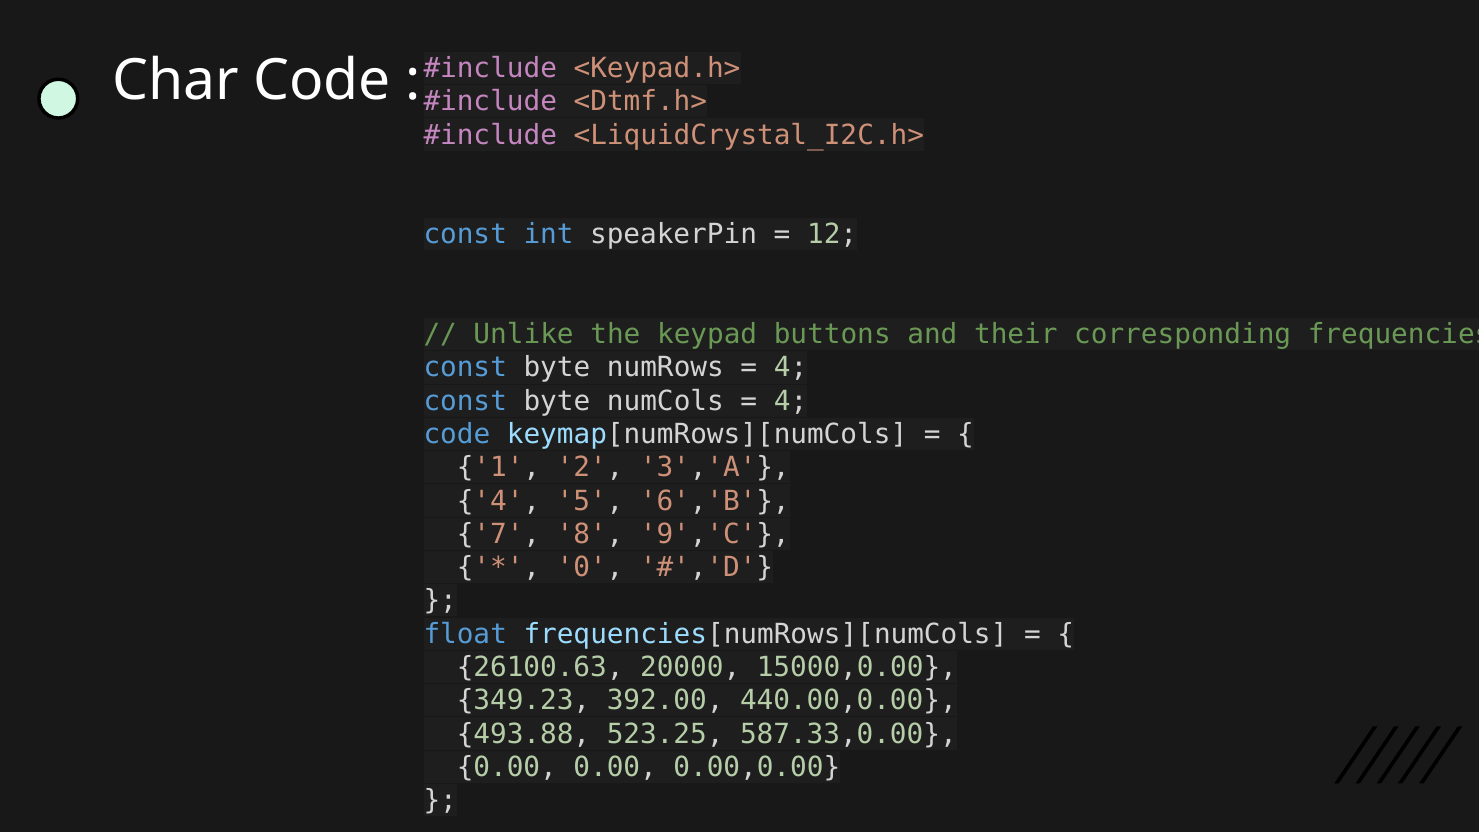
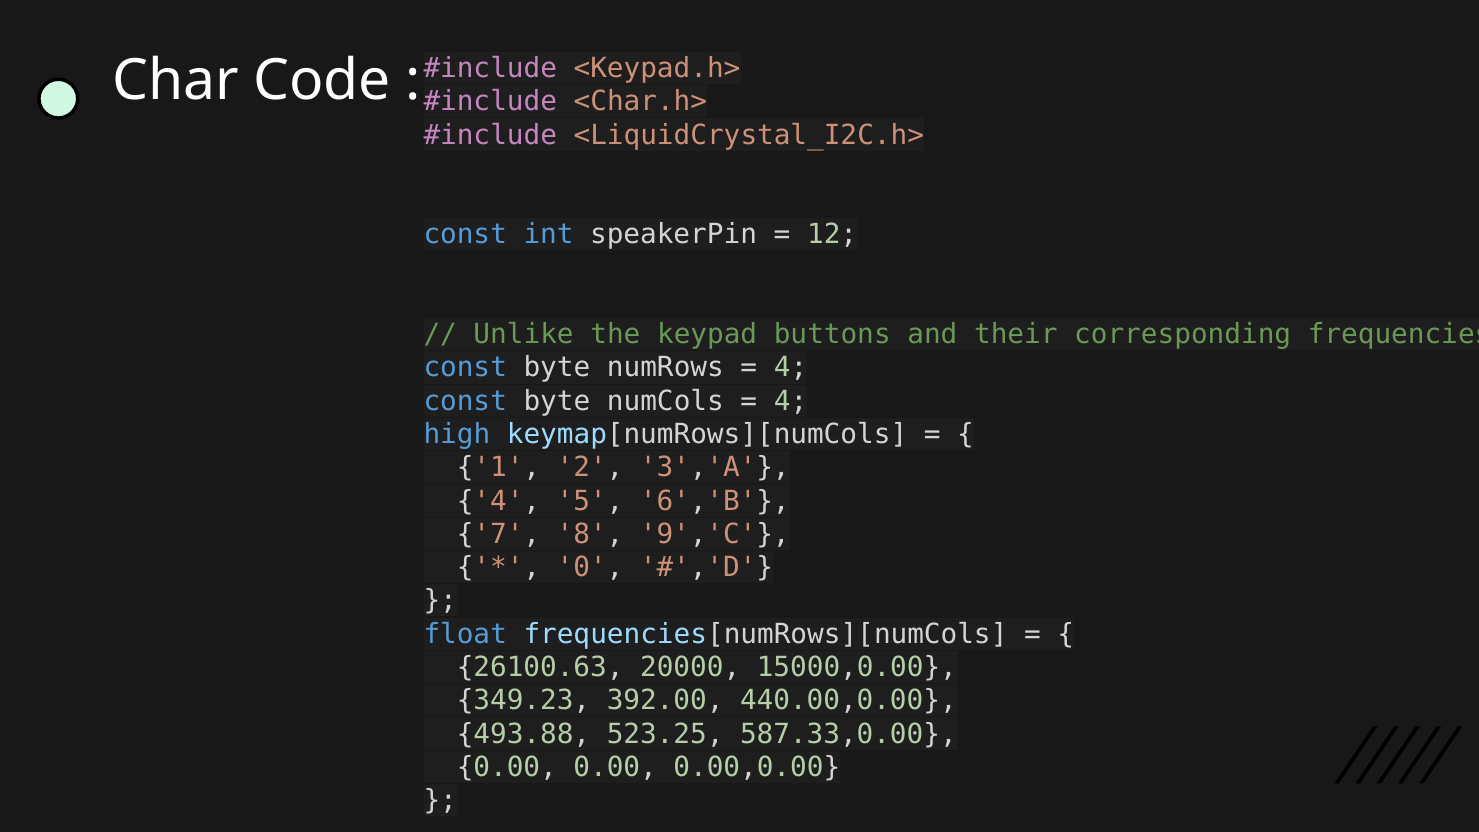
<Dtmf.h>: <Dtmf.h> -> <Char.h> (640, 102)
code: code -> high (457, 434)
